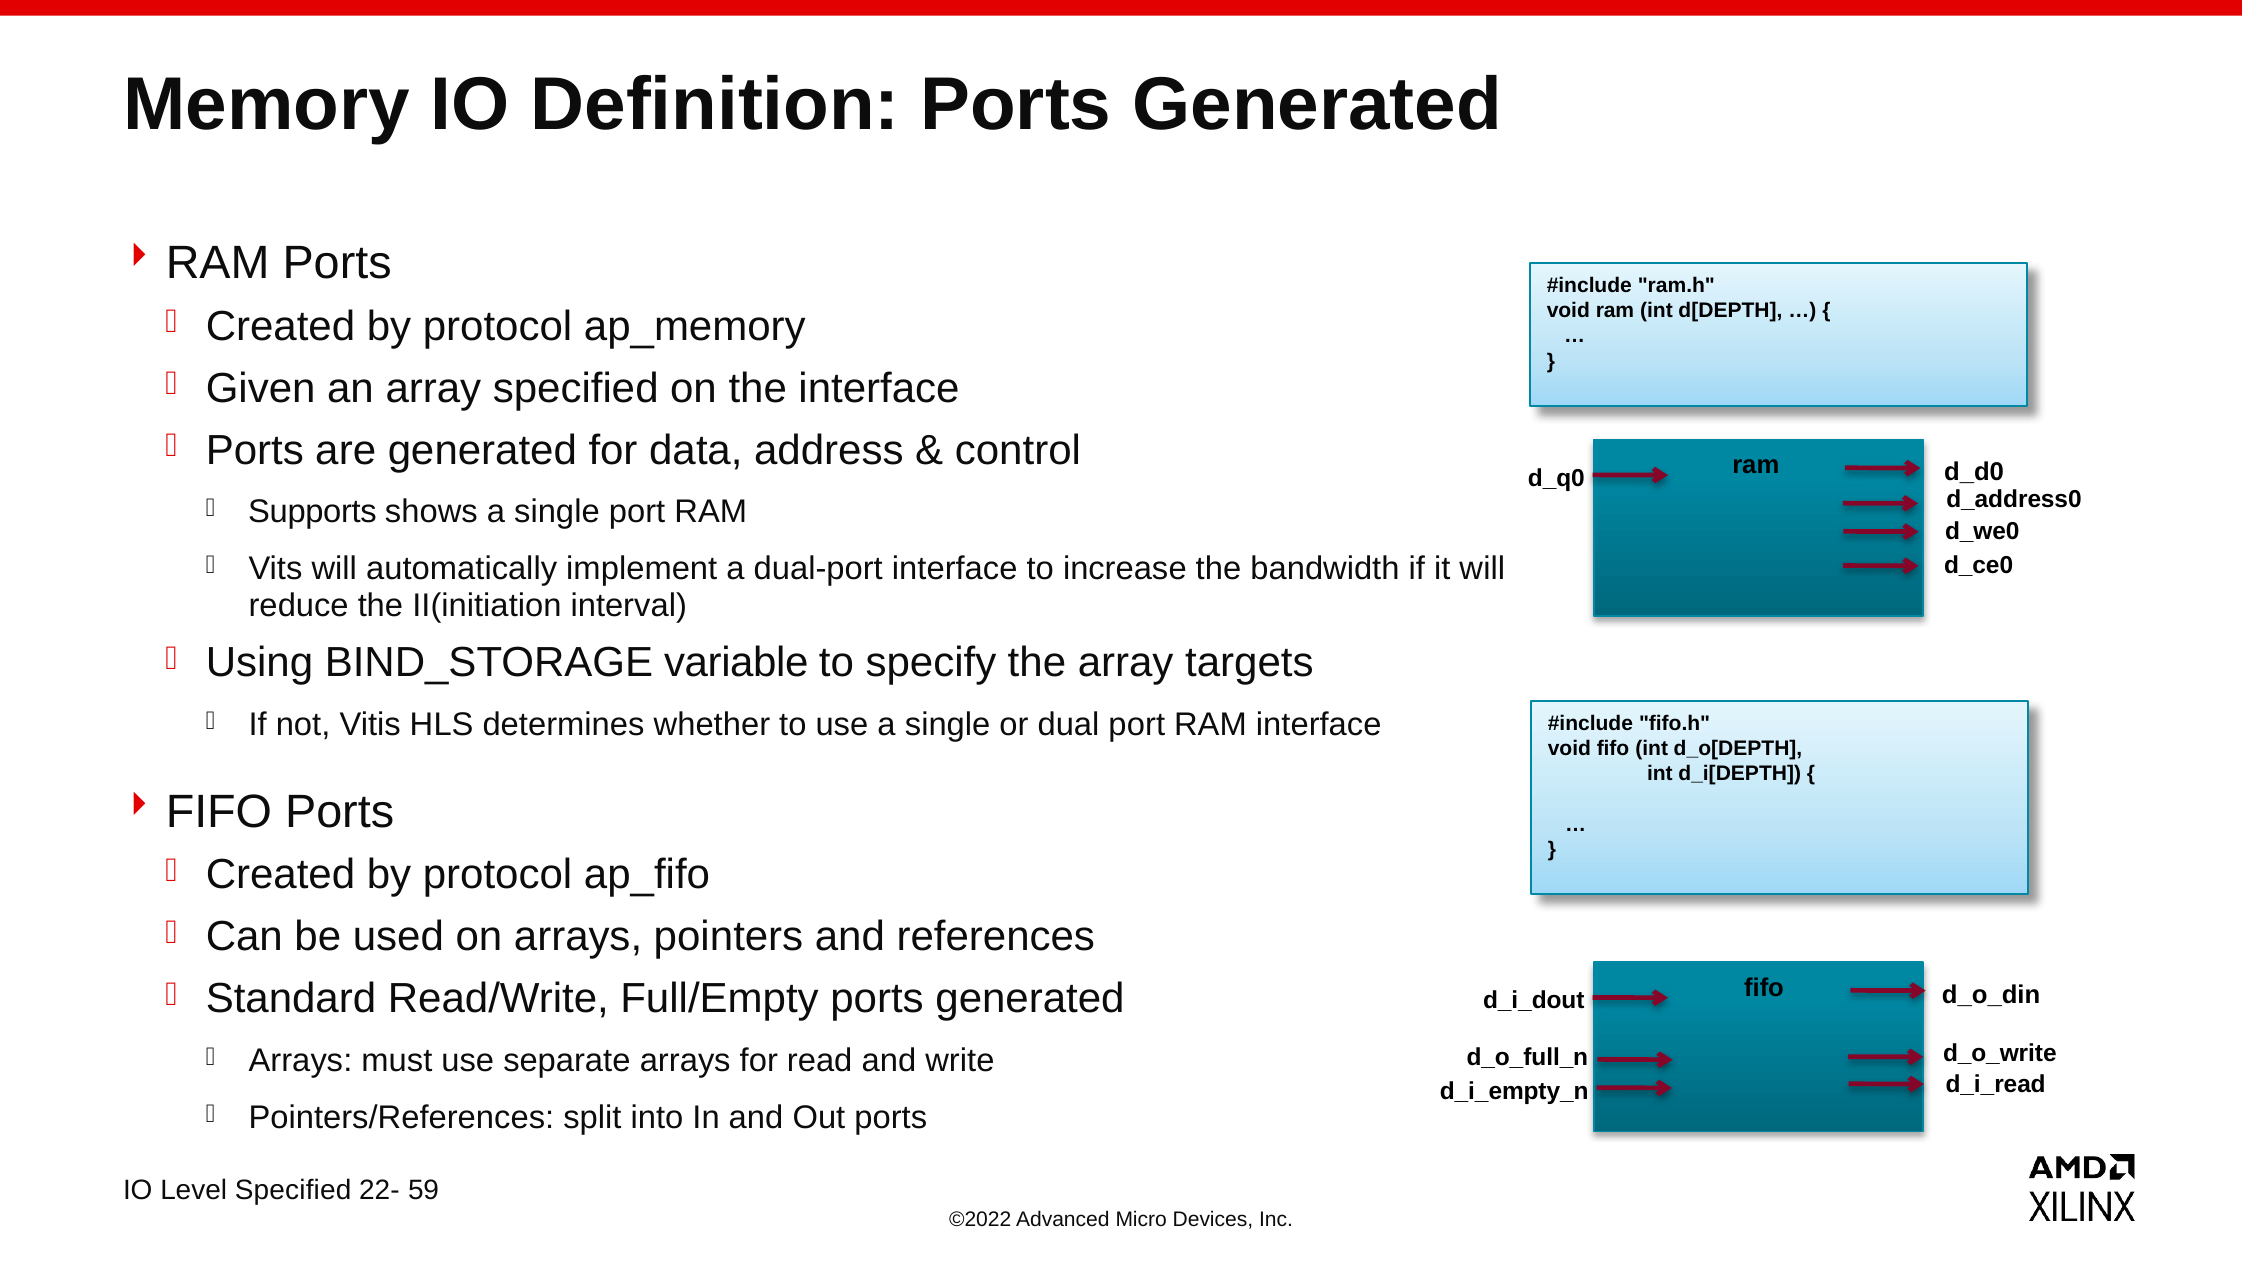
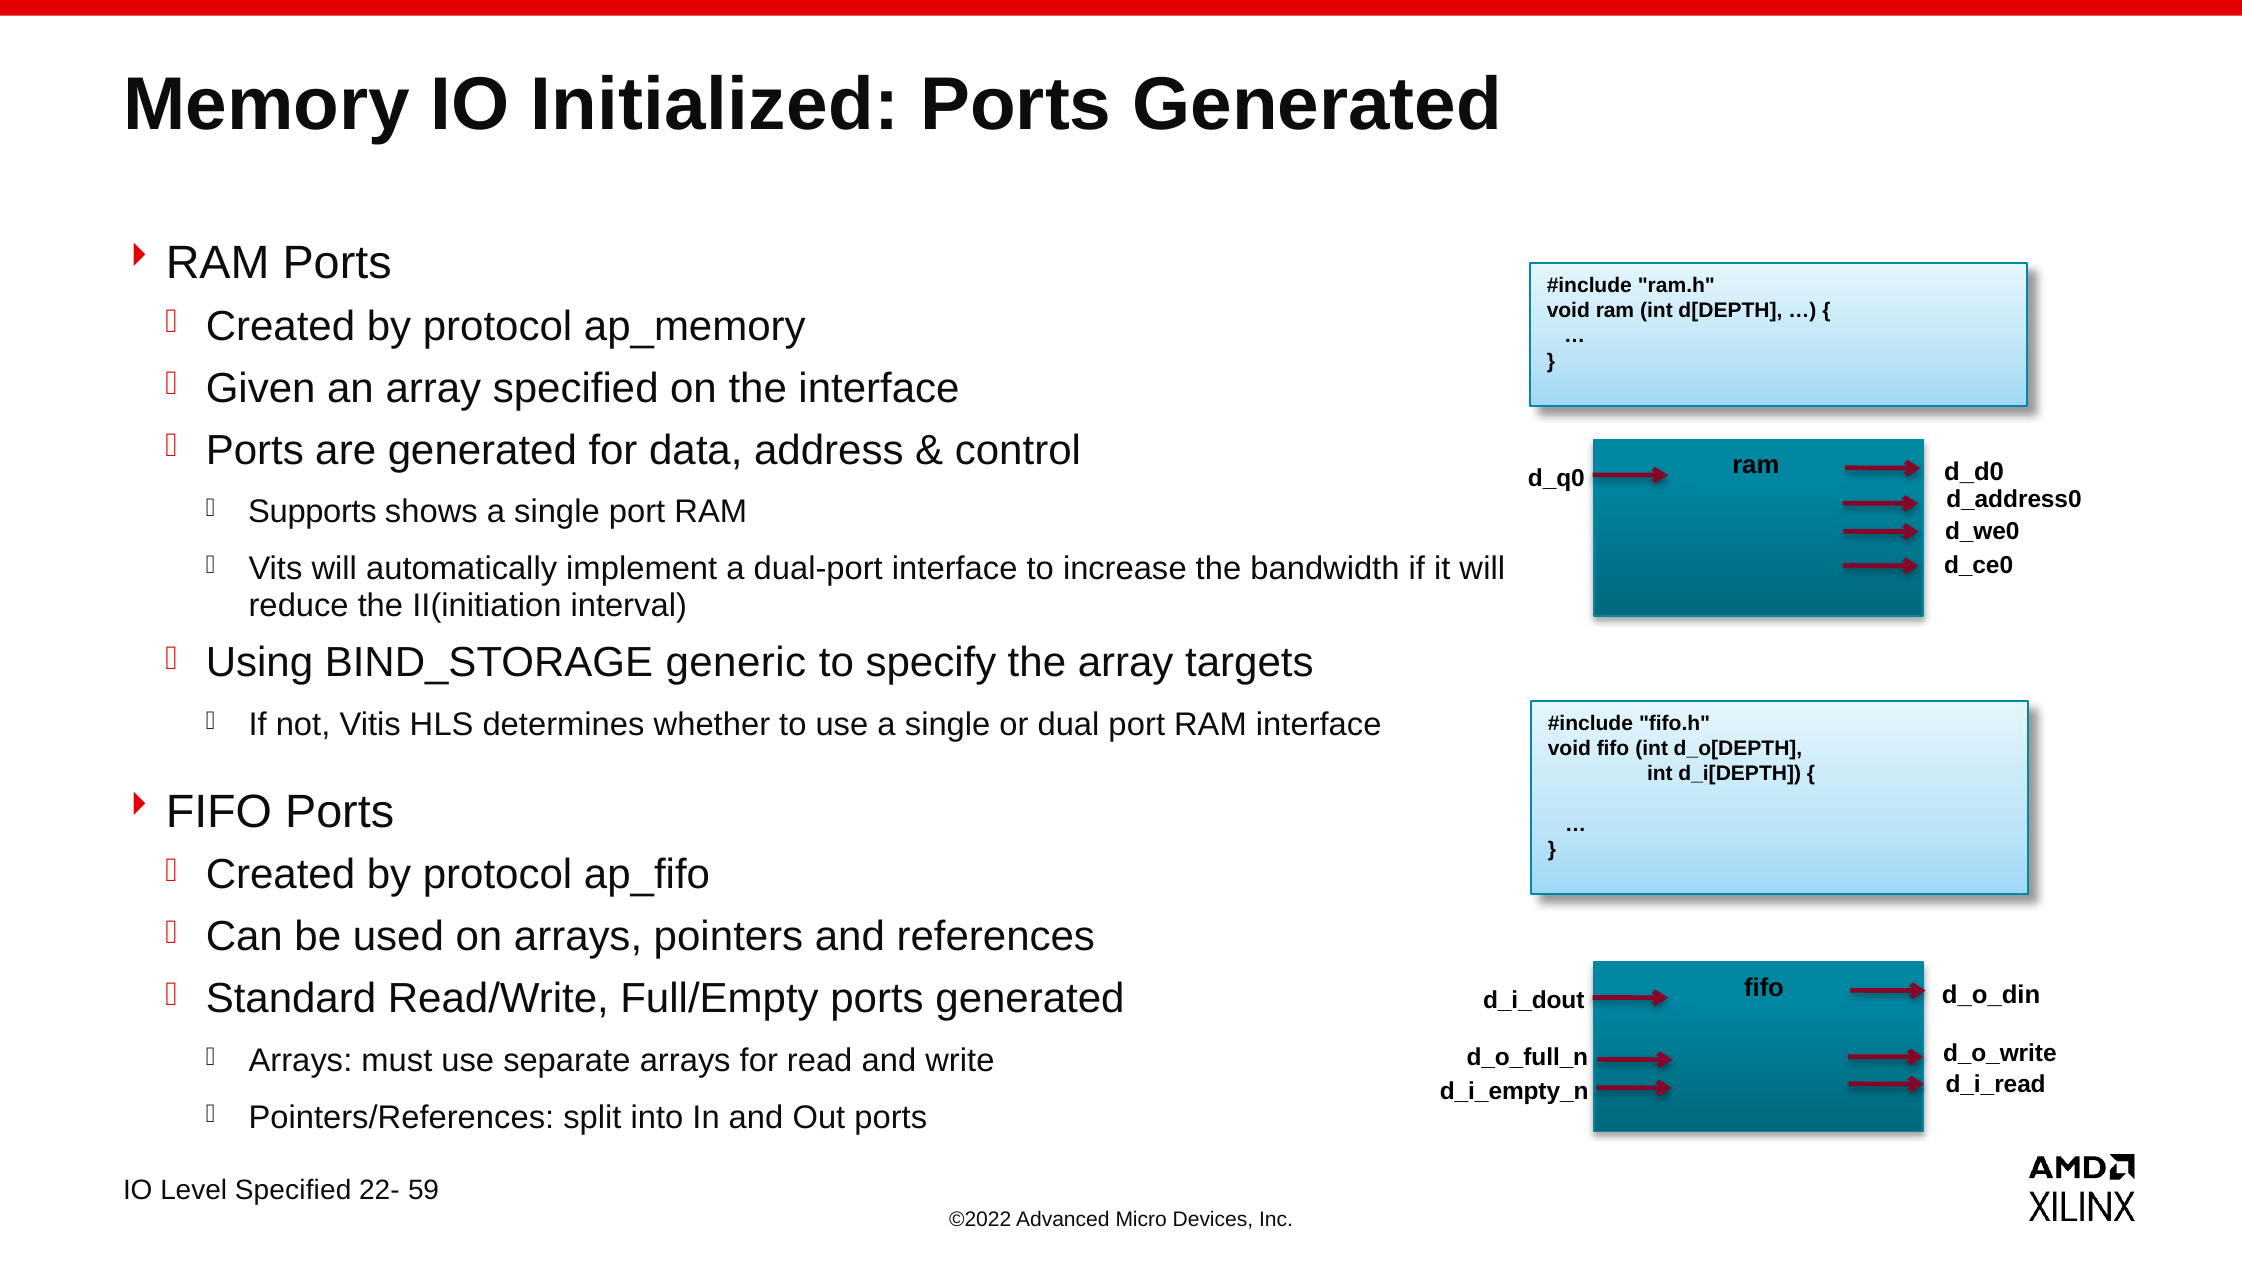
Definition: Definition -> Initialized (715, 104)
variable: variable -> generic (736, 663)
